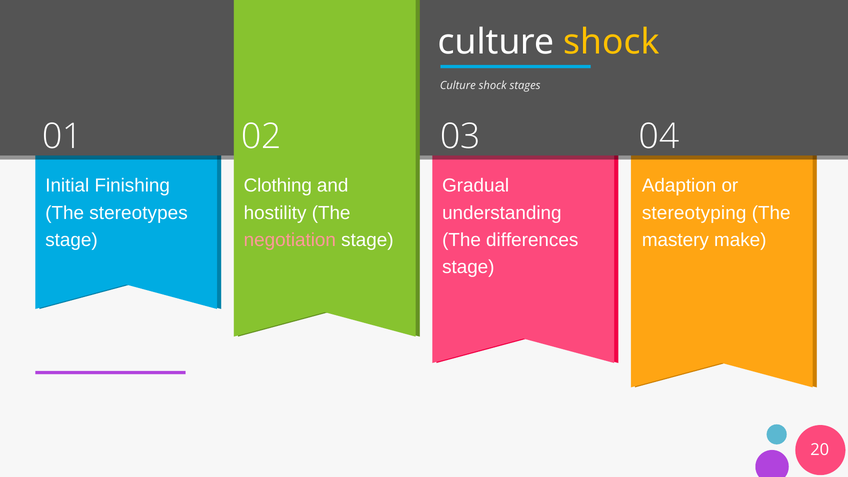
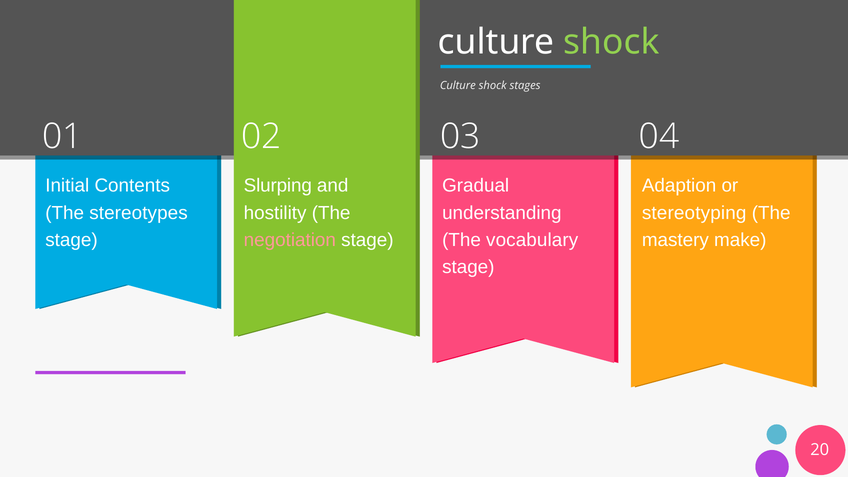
shock colour: yellow -> light green (611, 42)
Finishing: Finishing -> Contents (132, 186)
Clothing: Clothing -> Slurping (278, 186)
differences: differences -> vocabulary (532, 240)
